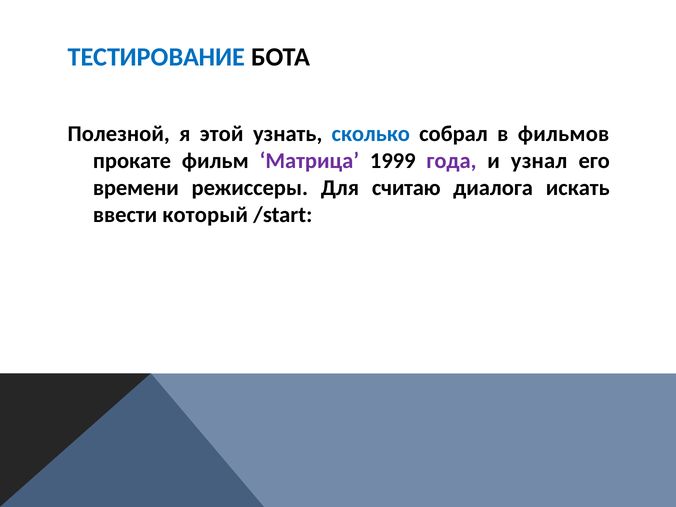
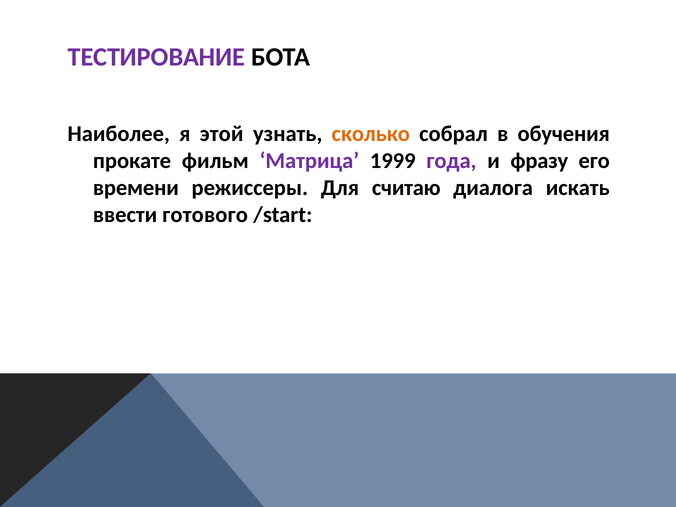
ТЕСТИРОВАНИЕ colour: blue -> purple (156, 57)
Полезной: Полезной -> Наиболее (119, 134)
сколько colour: blue -> orange (371, 134)
фильмов: фильмов -> обучения (564, 134)
узнал: узнал -> фразу (539, 161)
который: который -> готового (205, 215)
